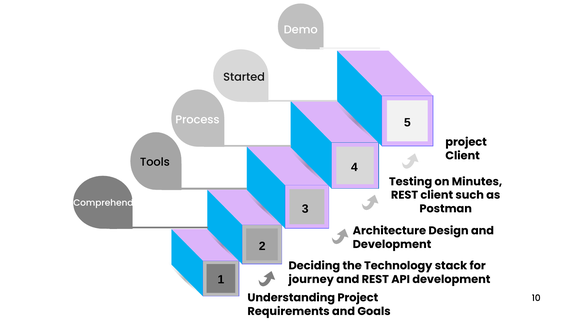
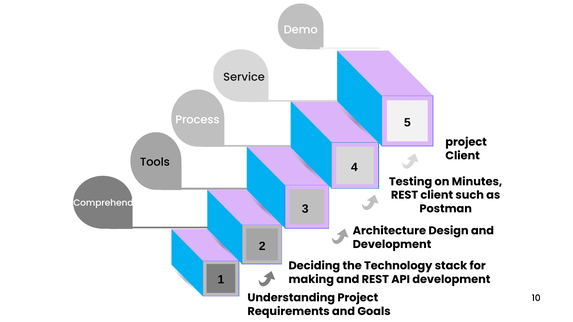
Started: Started -> Service (244, 77)
journey: journey -> making (311, 280)
